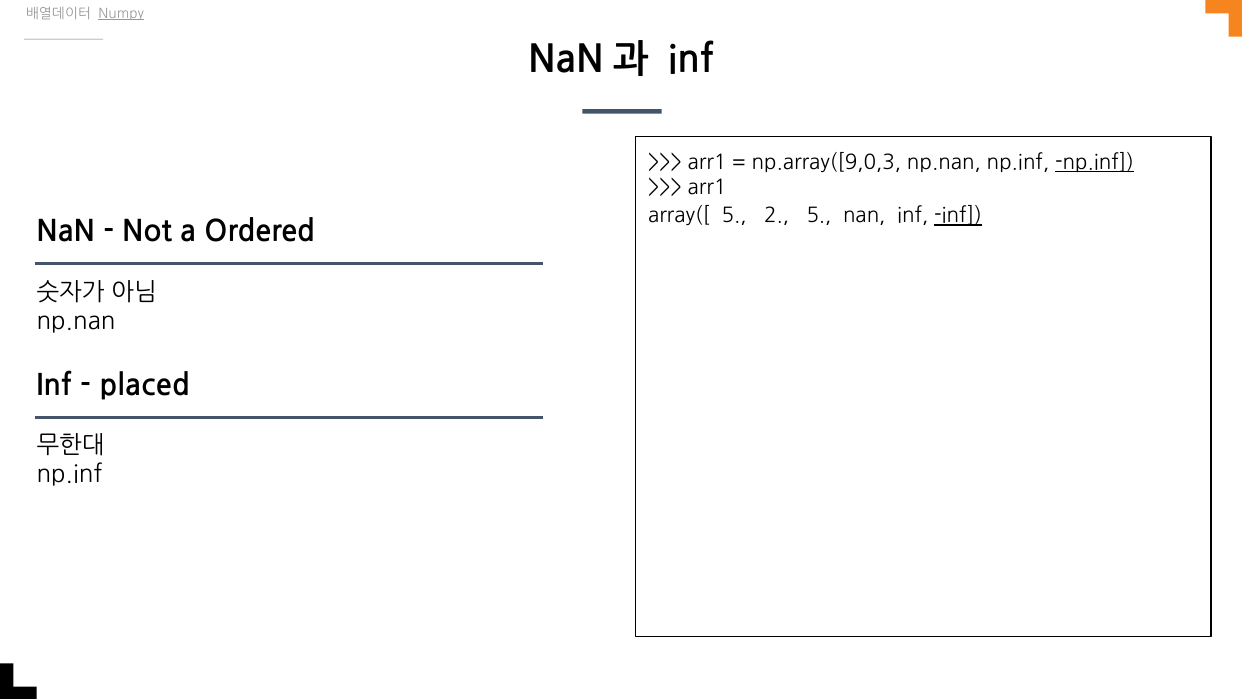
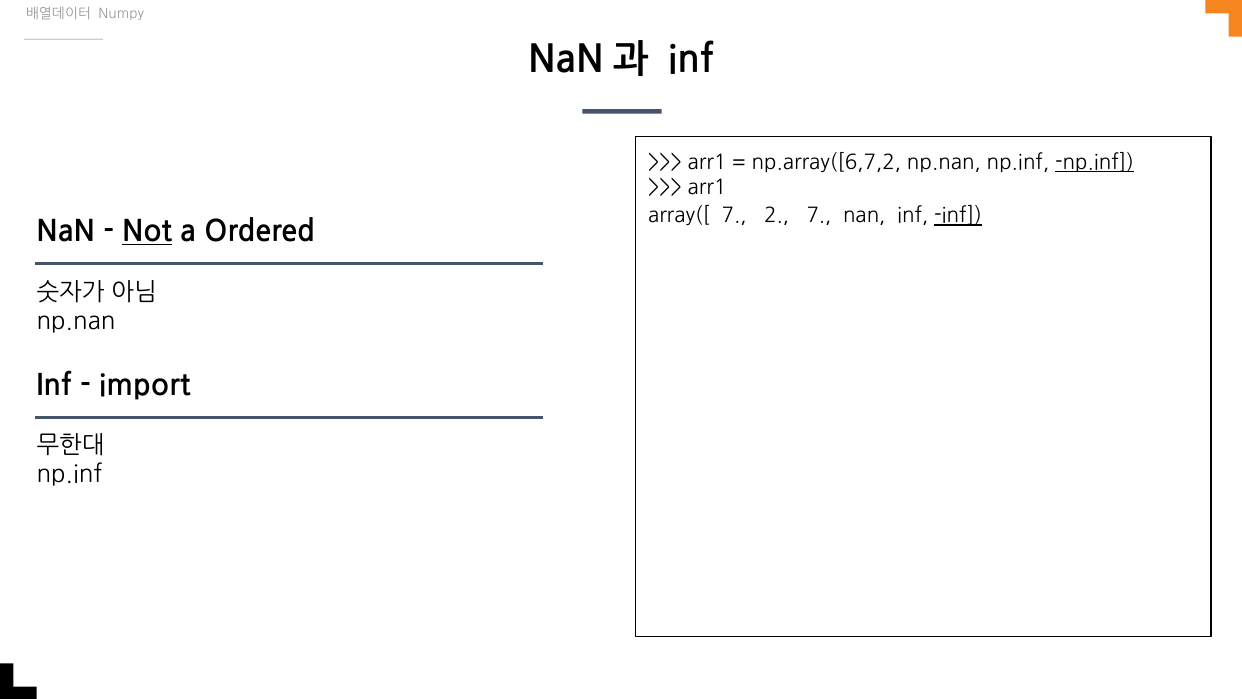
Numpy underline: present -> none (121, 14)
np.array([9,0,3: np.array([9,0,3 -> np.array([6,7,2 (826, 163)
array([ 5: 5 -> 7 (734, 216)
2 5: 5 -> 7 (819, 216)
Not underline: none -> present (147, 232)
placed: placed -> import (145, 385)
